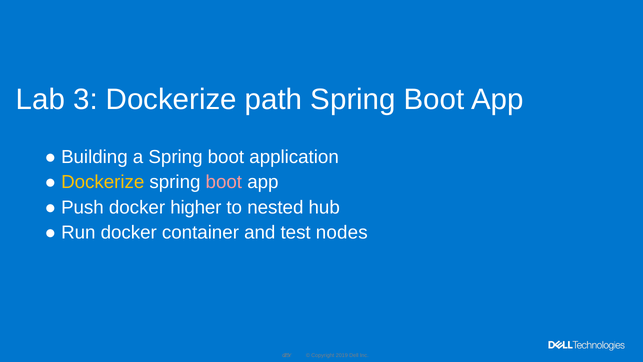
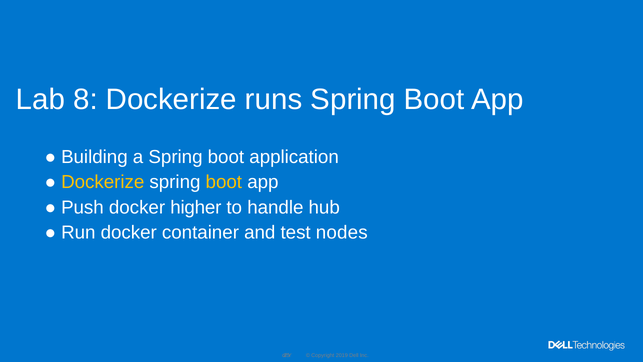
3: 3 -> 8 (85, 99)
path: path -> runs (274, 99)
boot colour: pink -> yellow (224, 182)
nested: nested -> handle (275, 207)
